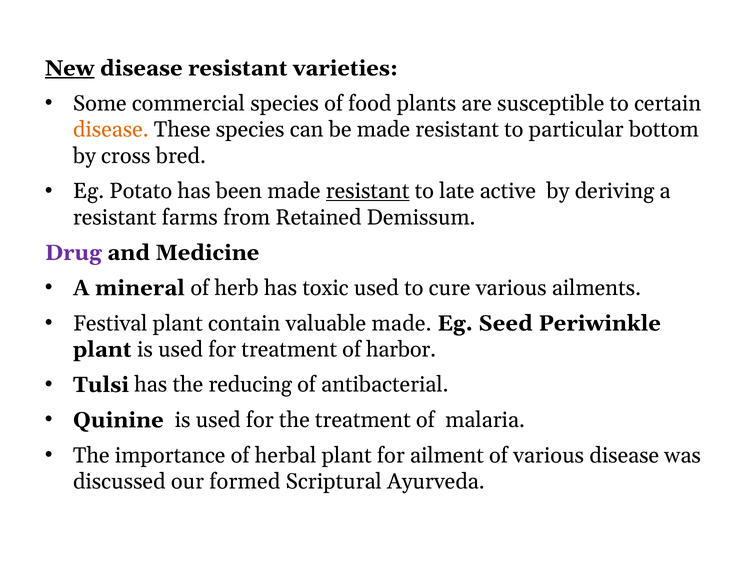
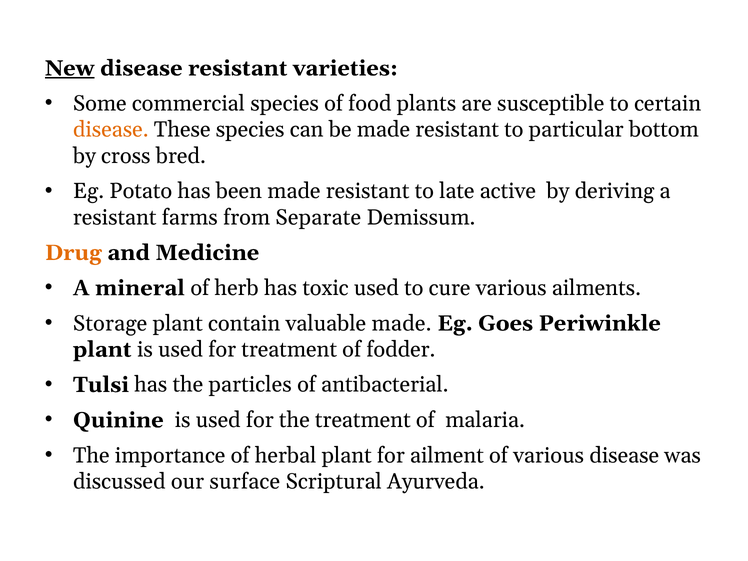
resistant underline: present -> none (368, 191)
Retained: Retained -> Separate (318, 217)
Drug colour: purple -> orange (73, 253)
Festival: Festival -> Storage (110, 323)
Seed: Seed -> Goes (506, 323)
harbor: harbor -> fodder (401, 349)
reducing: reducing -> particles (250, 385)
formed: formed -> surface (245, 482)
